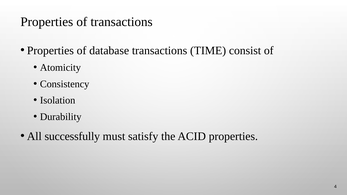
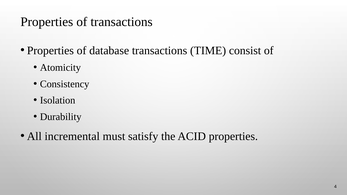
successfully: successfully -> incremental (72, 136)
